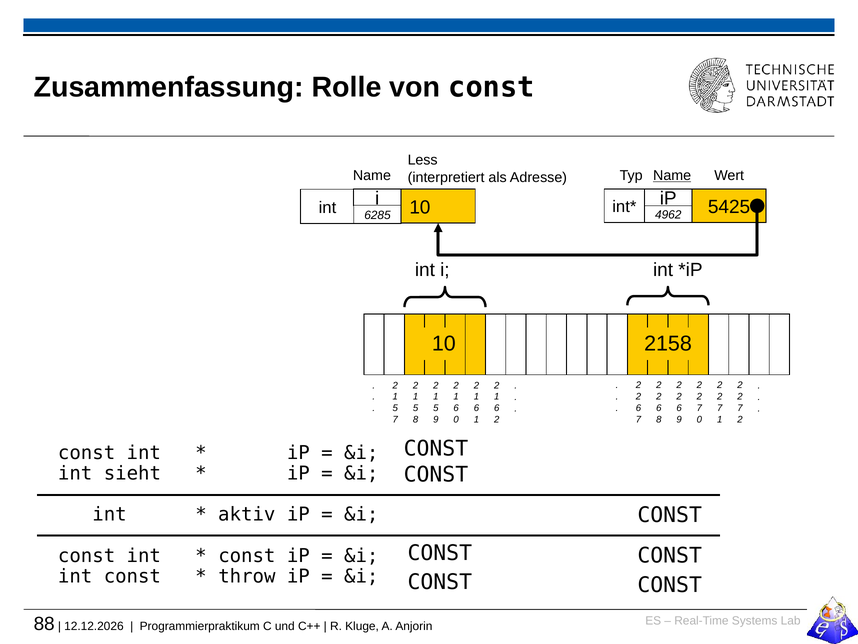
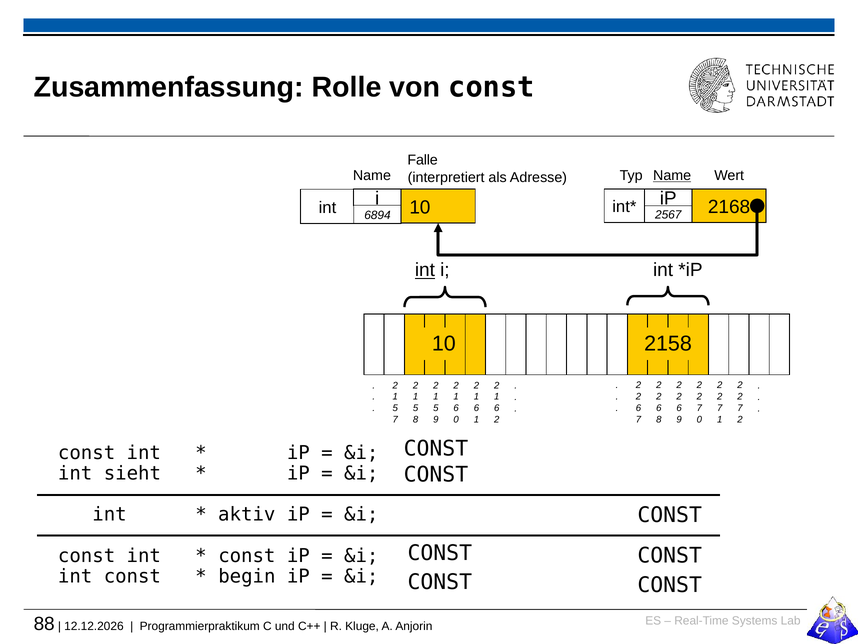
Less: Less -> Falle (423, 160)
4962: 4962 -> 2567 (668, 215)
6285: 6285 -> 6894 (377, 215)
5425: 5425 -> 2168 (729, 207)
int underline: none -> present (425, 270)
throw: throw -> begin (247, 576)
